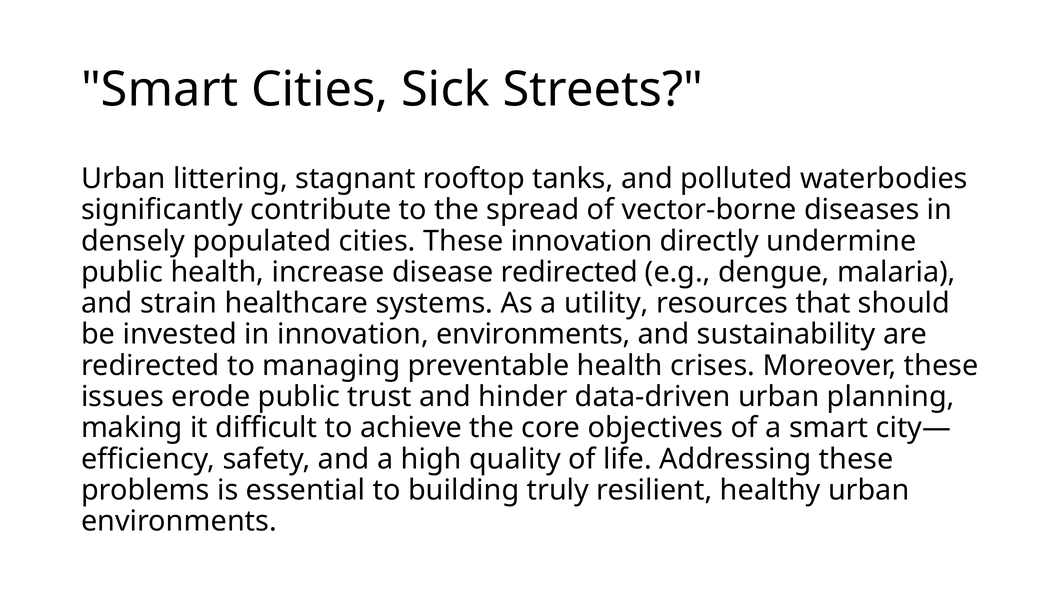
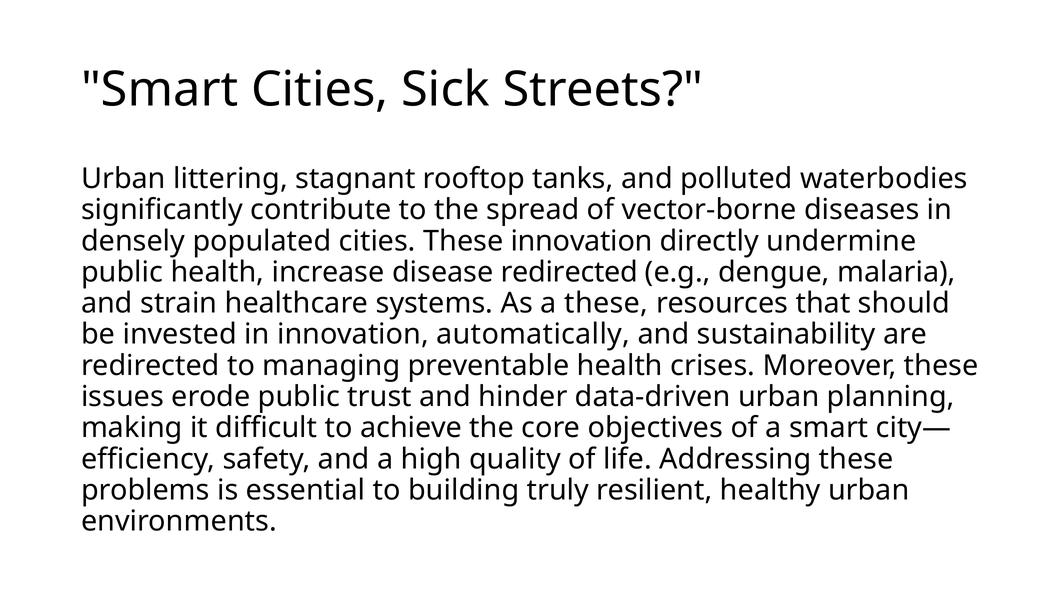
a utility: utility -> these (606, 303)
innovation environments: environments -> automatically (533, 334)
